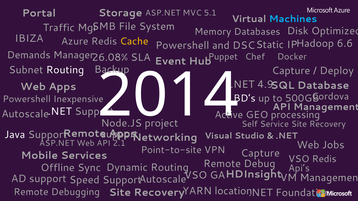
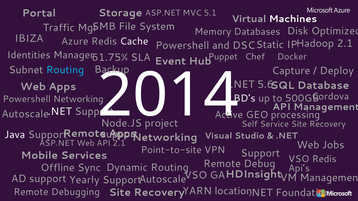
Machines colour: light blue -> white (293, 19)
Cache colour: yellow -> white (134, 41)
Hadoop 6.6: 6.6 -> 2.1 (345, 43)
Demands: Demands -> Identities (29, 55)
26.08%: 26.08% -> 61.75% (110, 57)
Routing colour: white -> light blue (65, 70)
4.9: 4.9 -> 5.6 (265, 85)
Powershell Inexpensive: Inexpensive -> Networking (78, 99)
Capture: Capture -> Support (260, 153)
Speed: Speed -> Yearly (84, 180)
